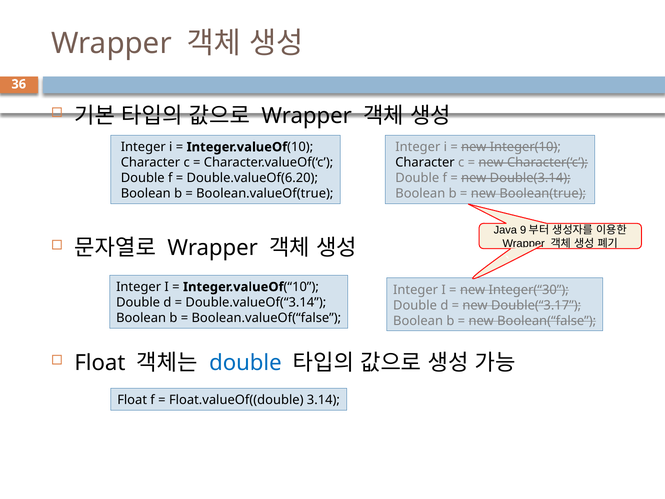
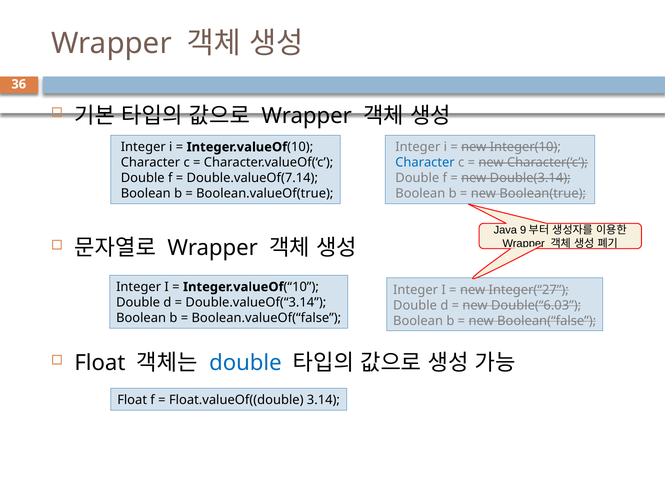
Character colour: black -> blue (425, 163)
Double.valueOf(6.20: Double.valueOf(6.20 -> Double.valueOf(7.14 (252, 178)
Integer(“30: Integer(“30 -> Integer(“27 (529, 290)
Double(“3.17: Double(“3.17 -> Double(“6.03 (536, 305)
